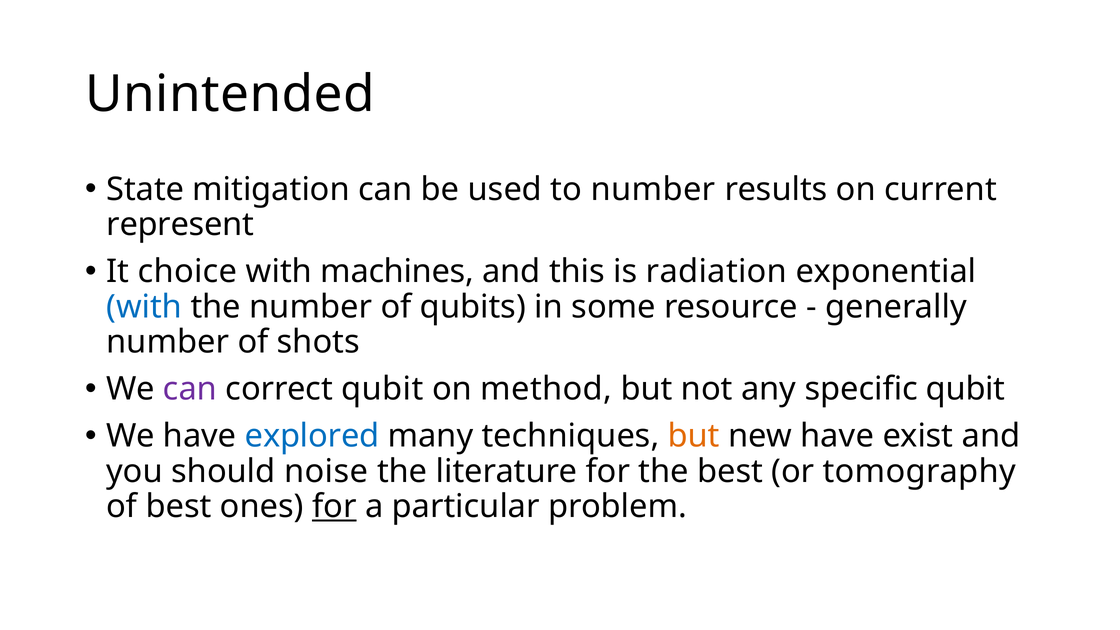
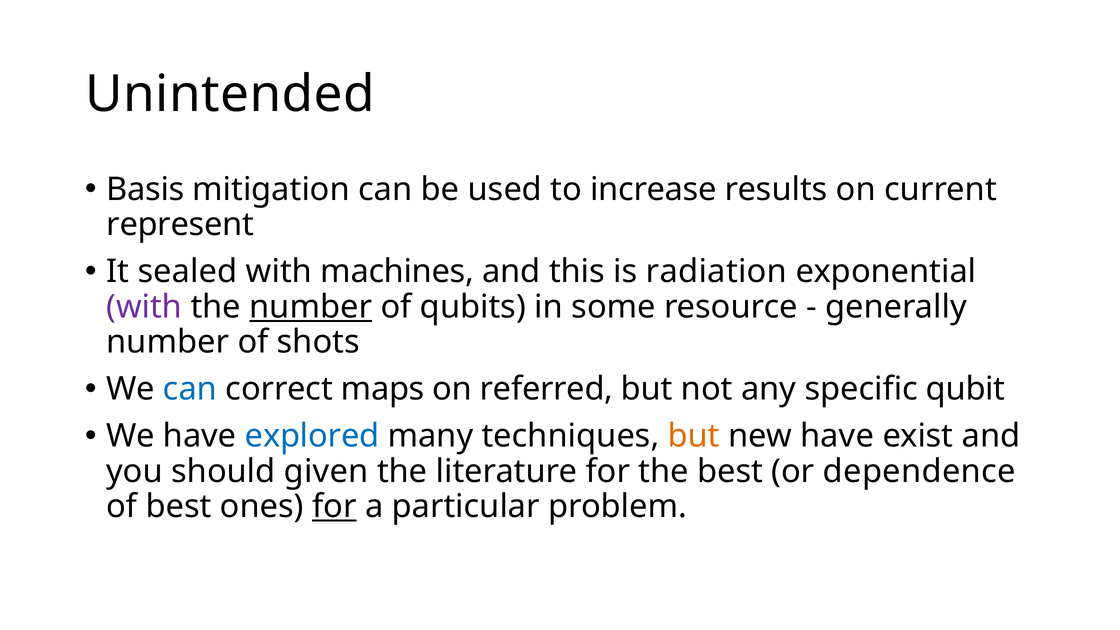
State: State -> Basis (145, 189)
to number: number -> increase (654, 189)
choice: choice -> sealed (187, 272)
with colour: blue -> purple (144, 307)
number underline: none -> present (311, 307)
can colour: purple -> blue (190, 389)
correct qubit: qubit -> maps (383, 389)
method: method -> referred (546, 389)
noise: noise -> given (326, 471)
tomography: tomography -> dependence (919, 471)
